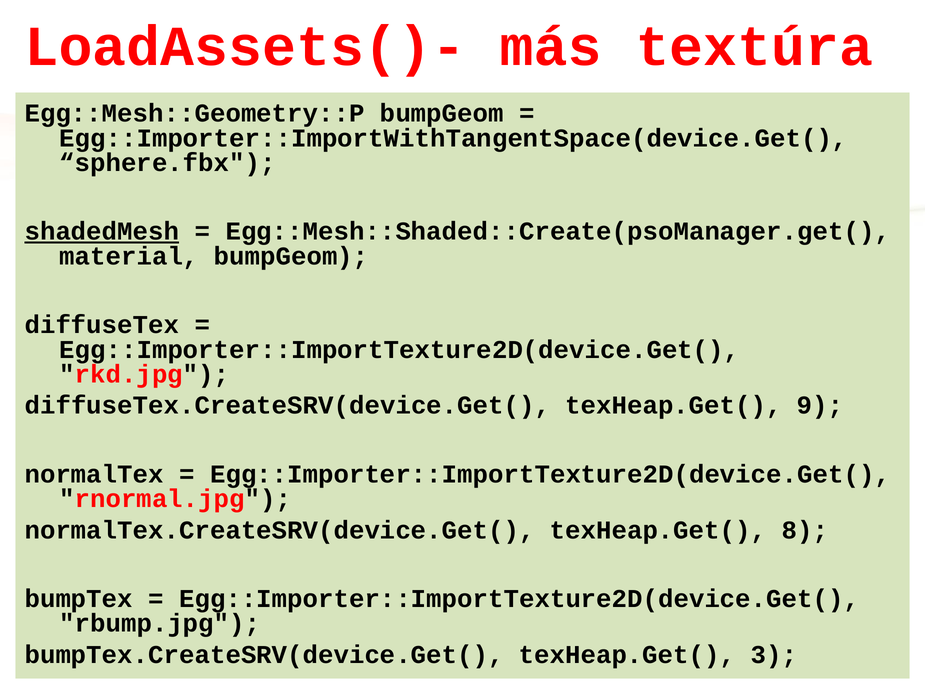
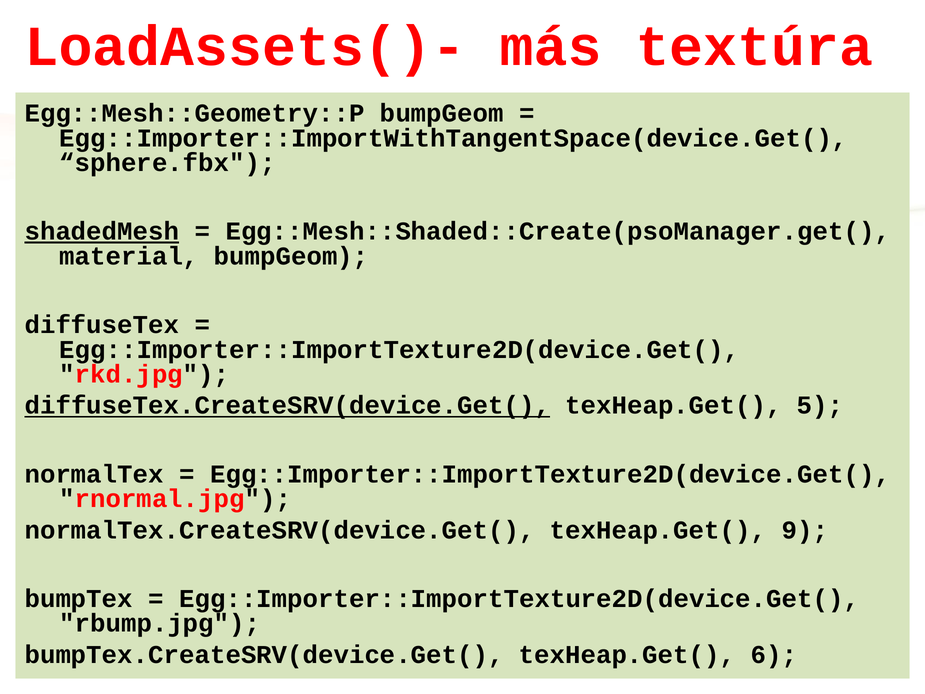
diffuseTex.CreateSRV(device.Get( underline: none -> present (287, 405)
9: 9 -> 5 (820, 405)
8: 8 -> 9 (805, 530)
3: 3 -> 6 (774, 654)
